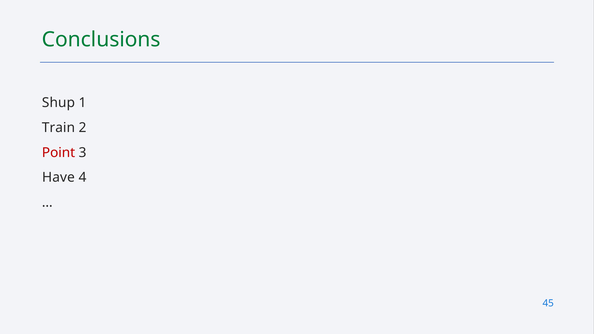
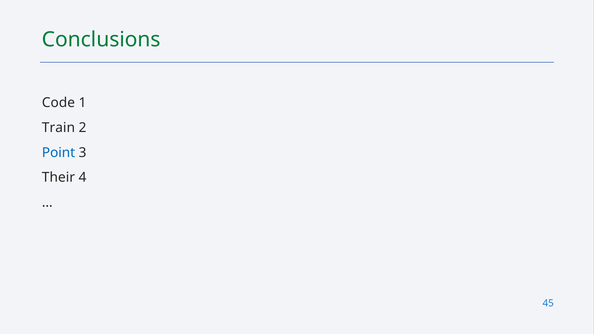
Shup: Shup -> Code (58, 103)
Point colour: red -> blue (59, 153)
Have: Have -> Their (58, 178)
